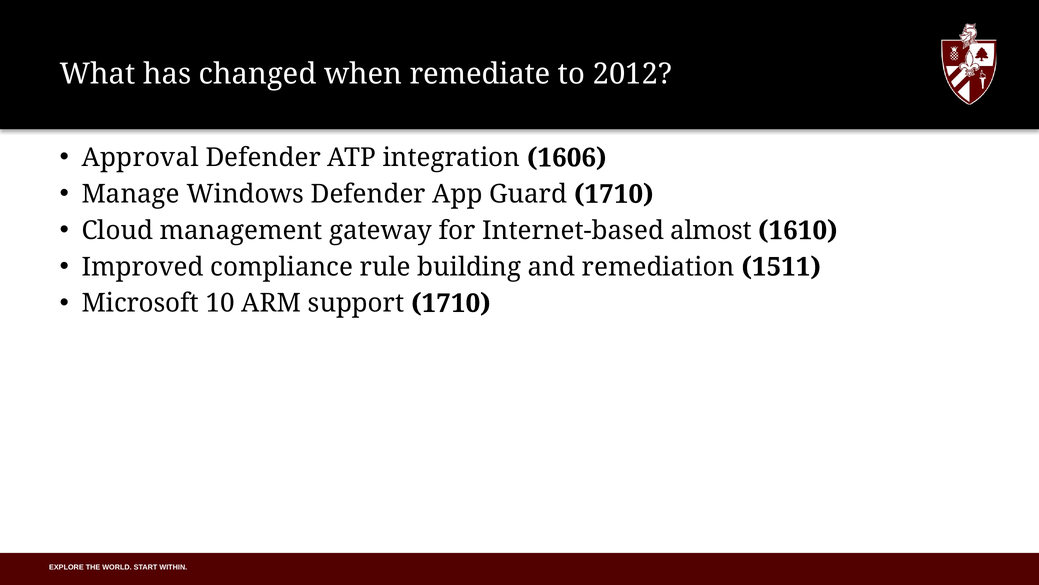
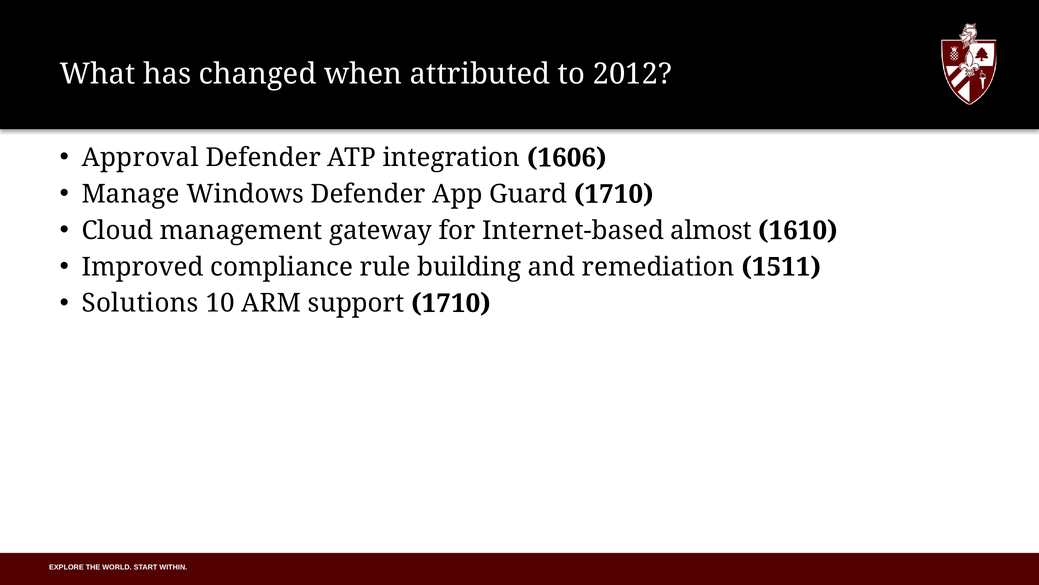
remediate: remediate -> attributed (480, 74)
Microsoft: Microsoft -> Solutions (140, 303)
